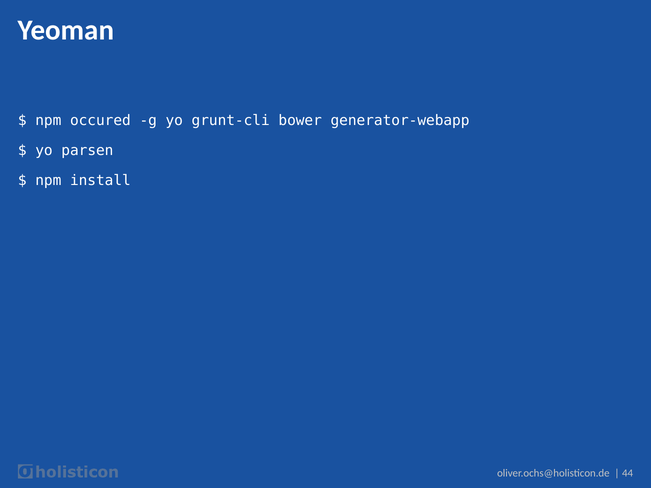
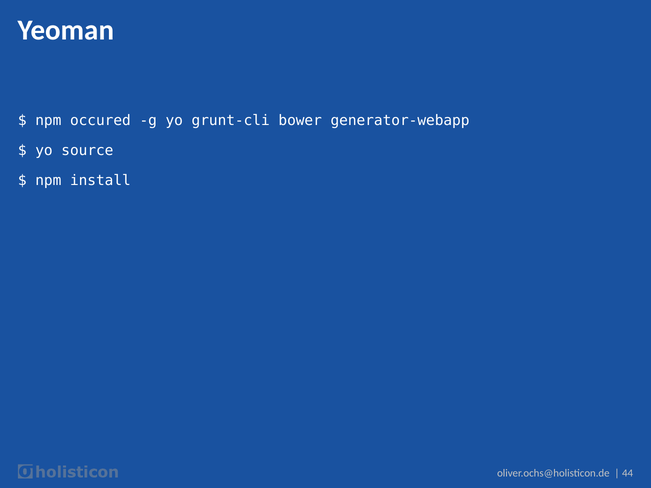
parsen: parsen -> source (87, 150)
